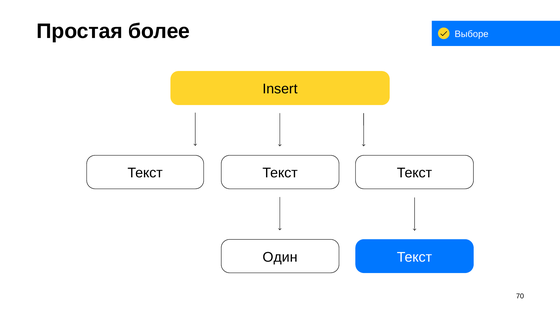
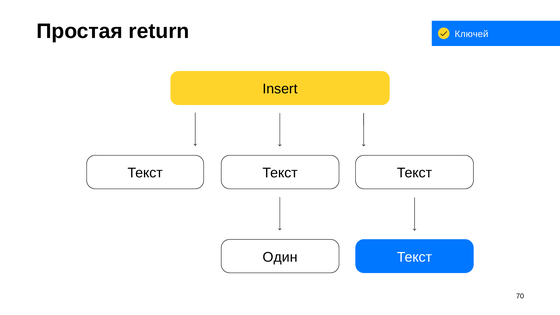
более: более -> return (159, 31)
Выборе: Выборе -> Ключей (472, 34)
